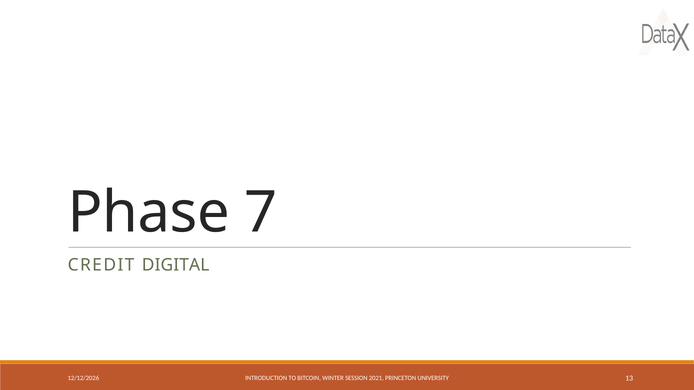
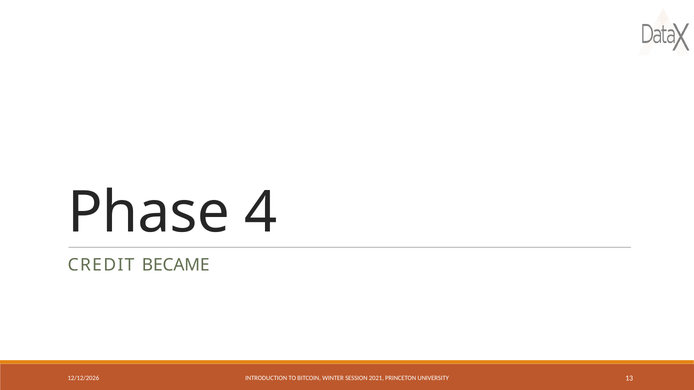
7: 7 -> 4 (261, 213)
DIGITAL: DIGITAL -> BECAME (176, 265)
